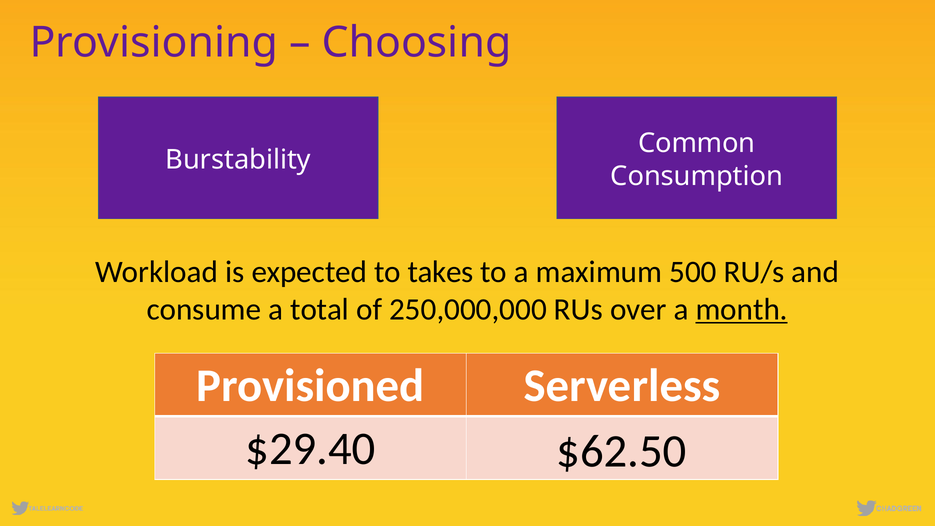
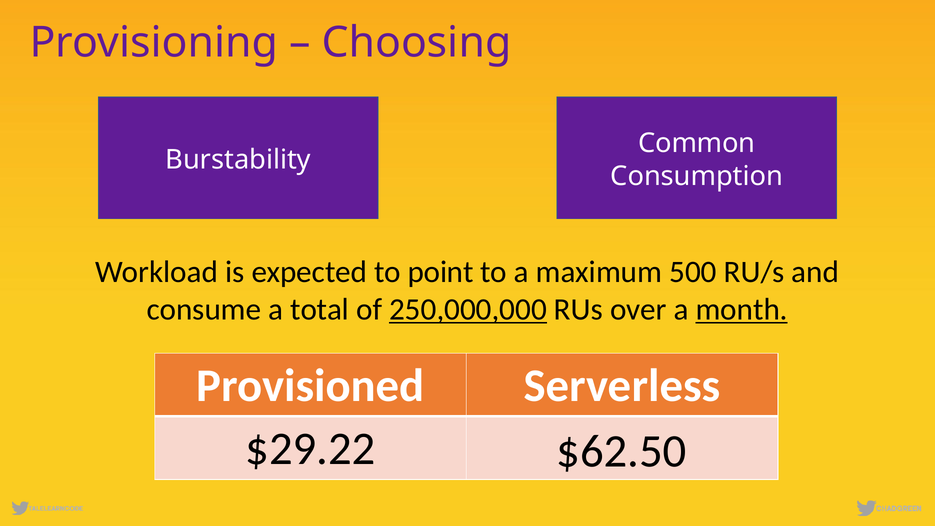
takes: takes -> point (441, 272)
250,000,000 underline: none -> present (468, 309)
$29.40: $29.40 -> $29.22 (310, 449)
